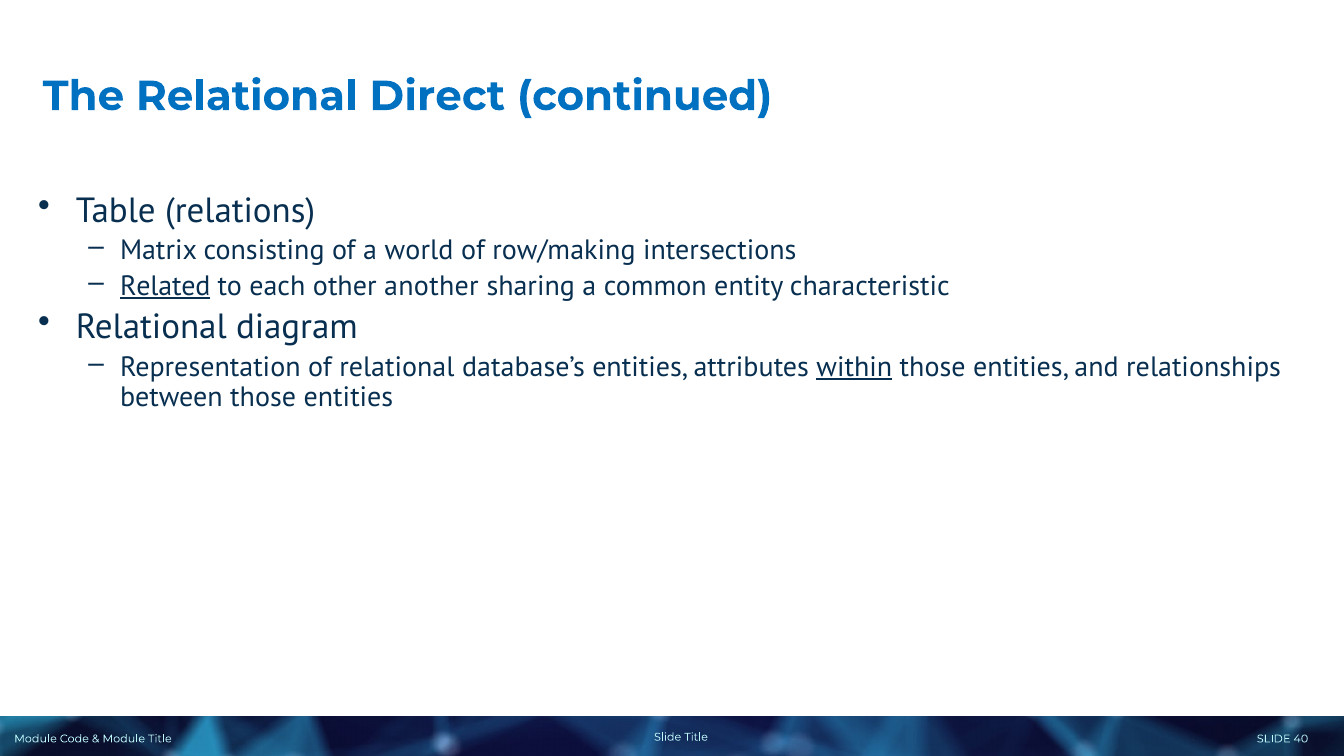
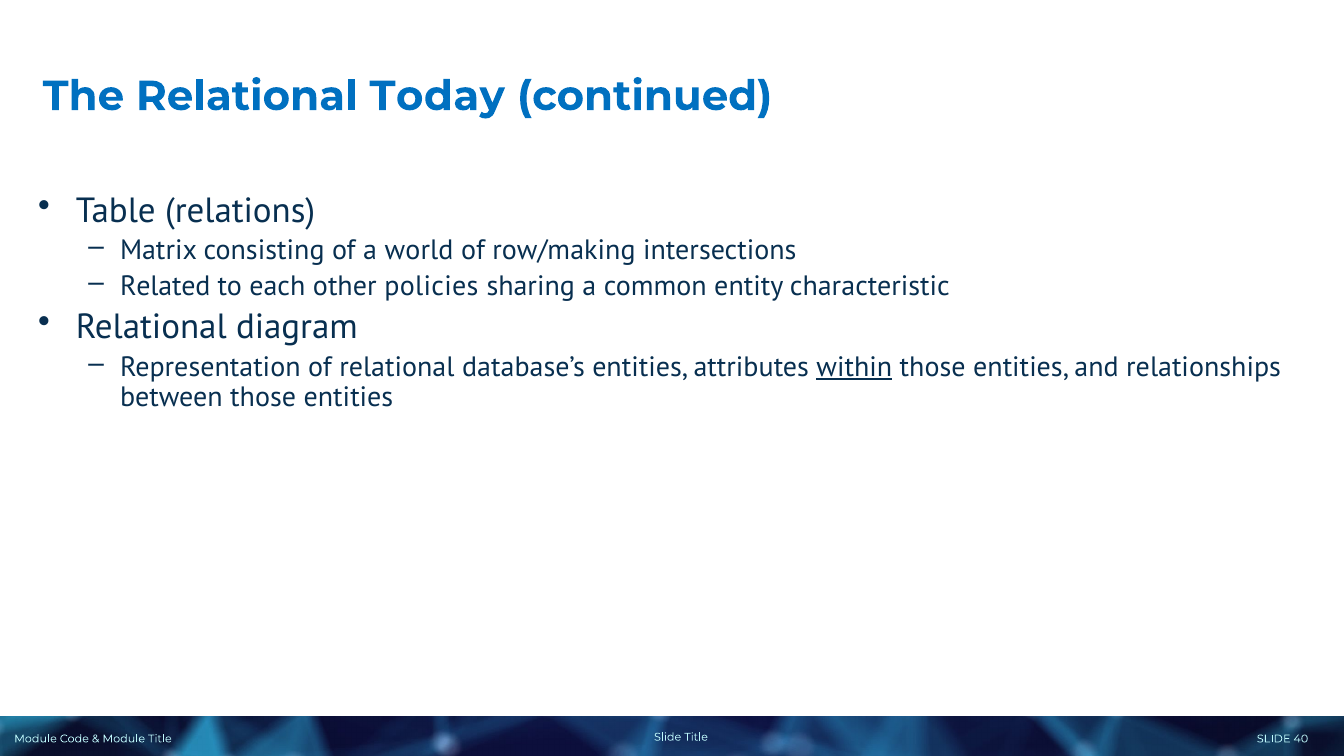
Direct: Direct -> Today (437, 96)
Related underline: present -> none (165, 286)
another: another -> policies (431, 286)
